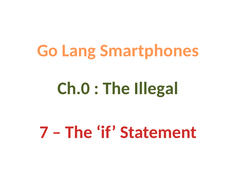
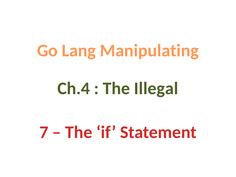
Smartphones: Smartphones -> Manipulating (149, 50)
Ch.0: Ch.0 -> Ch.4 (74, 88)
